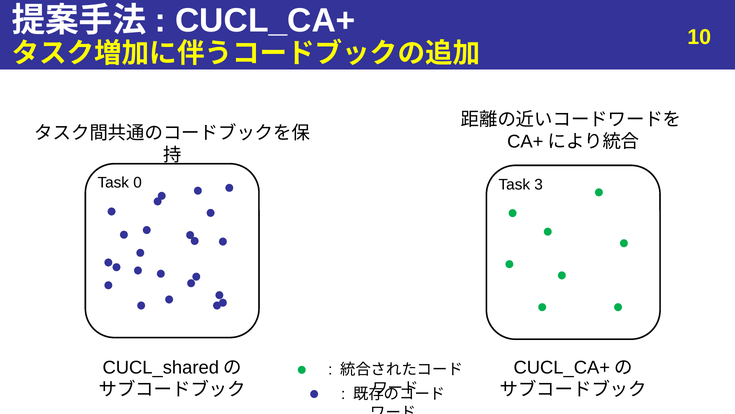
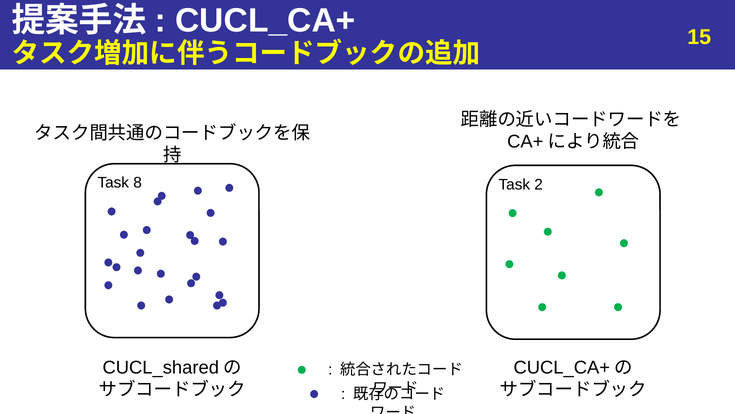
10: 10 -> 15 (699, 37)
0: 0 -> 8 (138, 183)
3: 3 -> 2 (539, 184)
